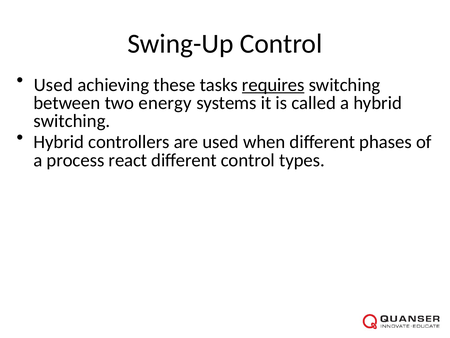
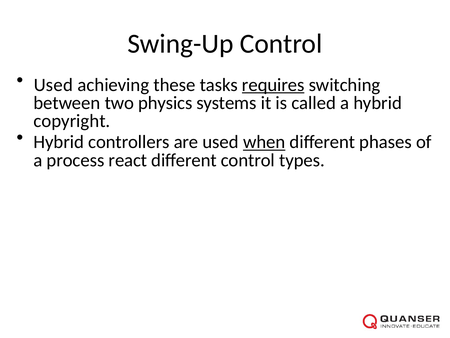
energy: energy -> physics (165, 103)
switching: switching -> copyright (72, 121)
when underline: none -> present (264, 142)
